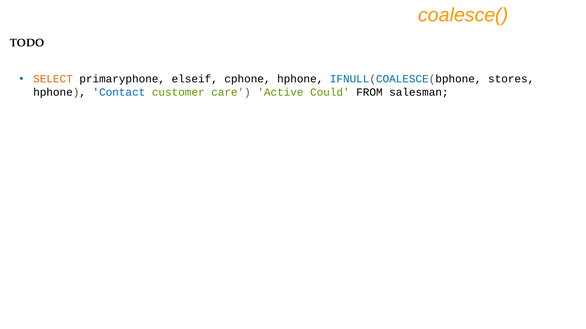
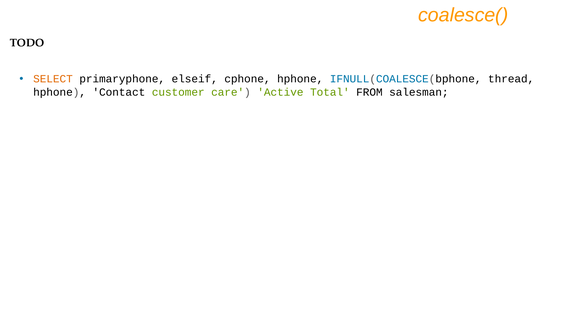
stores: stores -> thread (511, 79)
Contact colour: blue -> black (119, 92)
Could: Could -> Total (330, 92)
